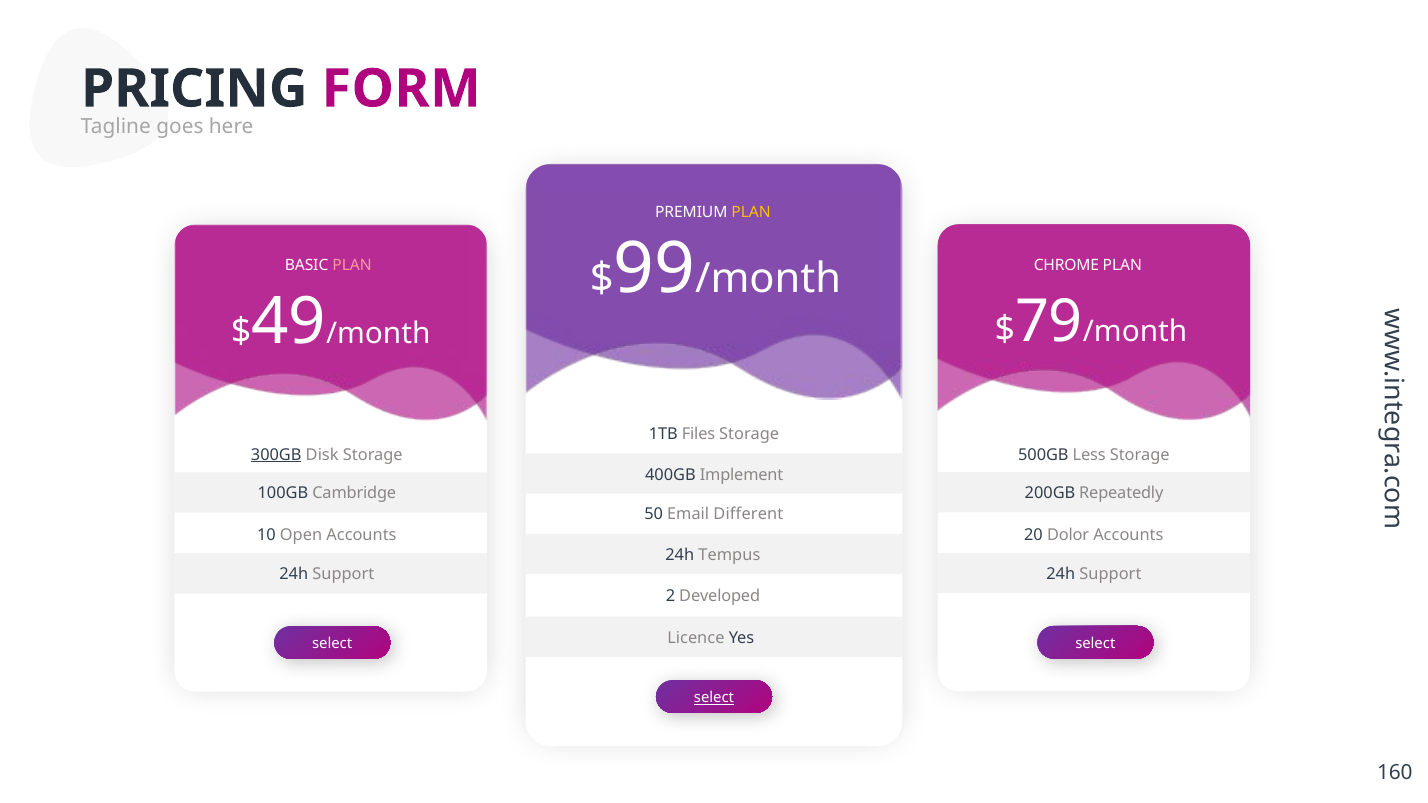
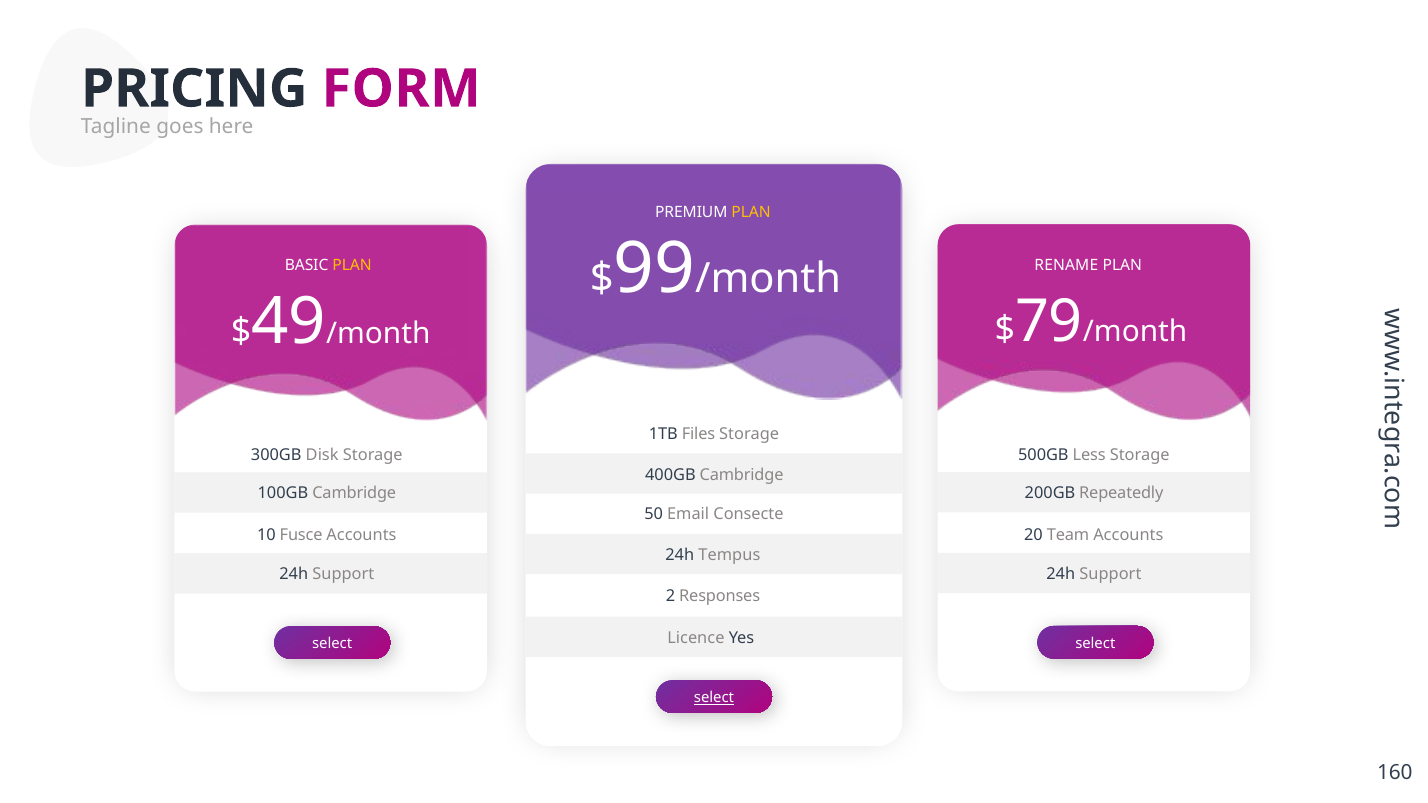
CHROME: CHROME -> RENAME (1066, 266)
PLAN colour: pink -> yellow (352, 266)
300GB underline: present -> none (276, 455)
400GB Implement: Implement -> Cambridge (742, 475)
Different: Different -> Consecte (749, 514)
Open: Open -> Fusce (301, 535)
Dolor: Dolor -> Team (1068, 535)
Developed: Developed -> Responses (720, 597)
